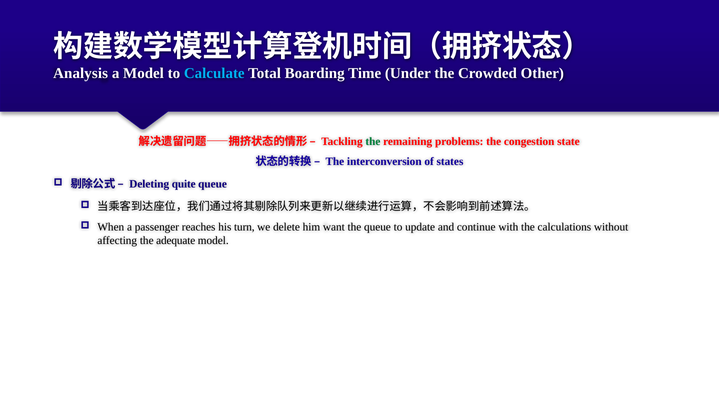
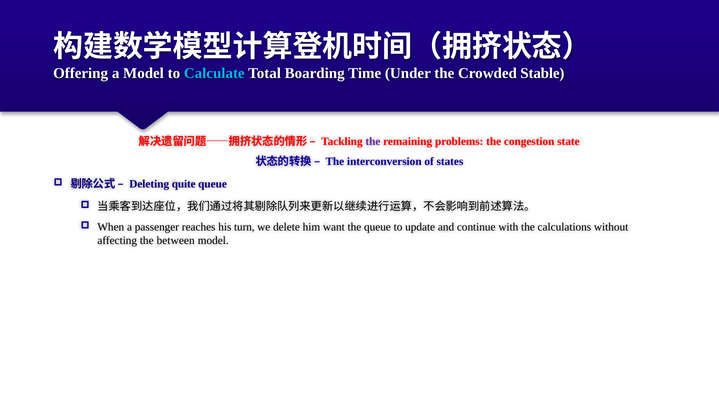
Analysis: Analysis -> Offering (81, 73)
Other: Other -> Stable (542, 73)
the colour: green -> purple (373, 141)
adequate: adequate -> between (176, 240)
